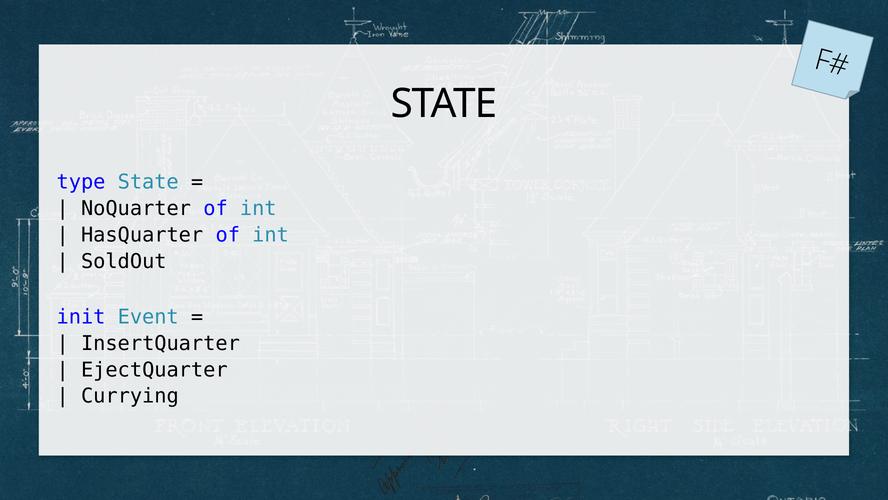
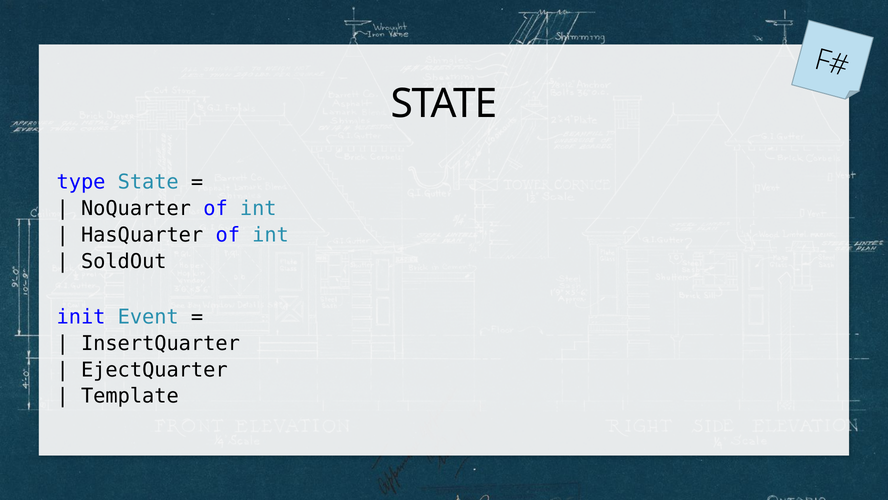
Currying: Currying -> Template (130, 396)
